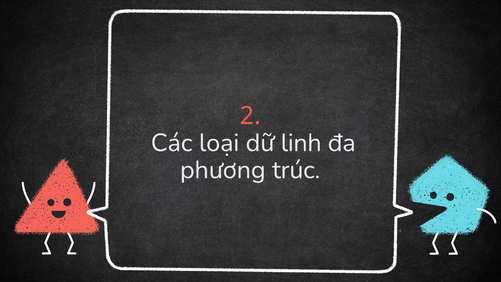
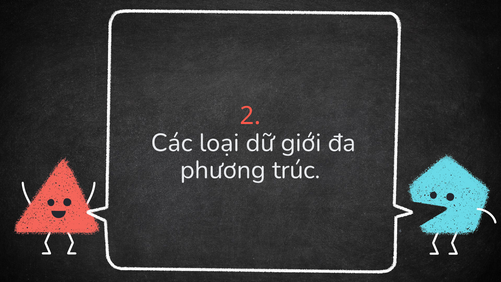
linh: linh -> giới (301, 143)
